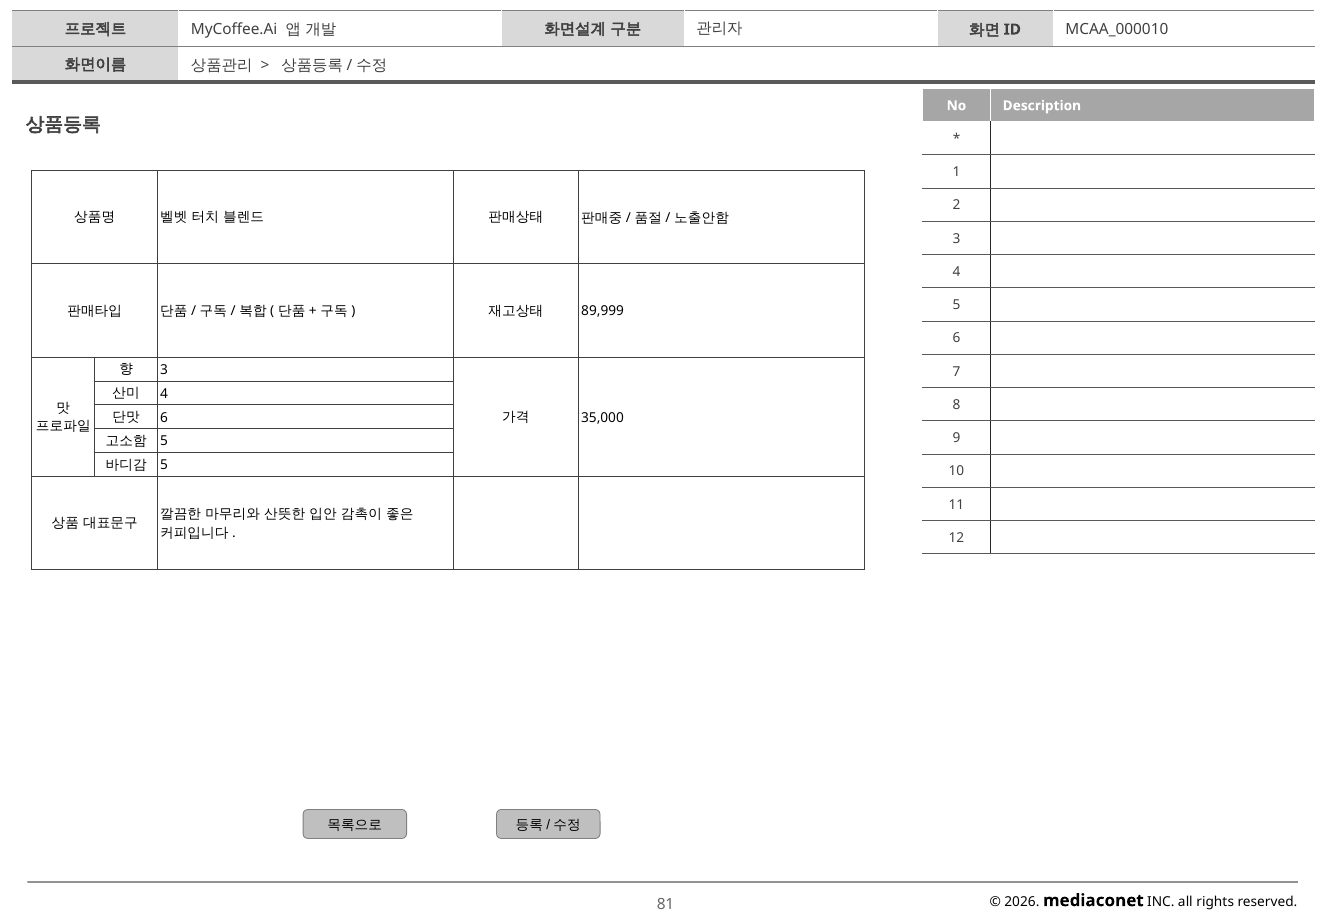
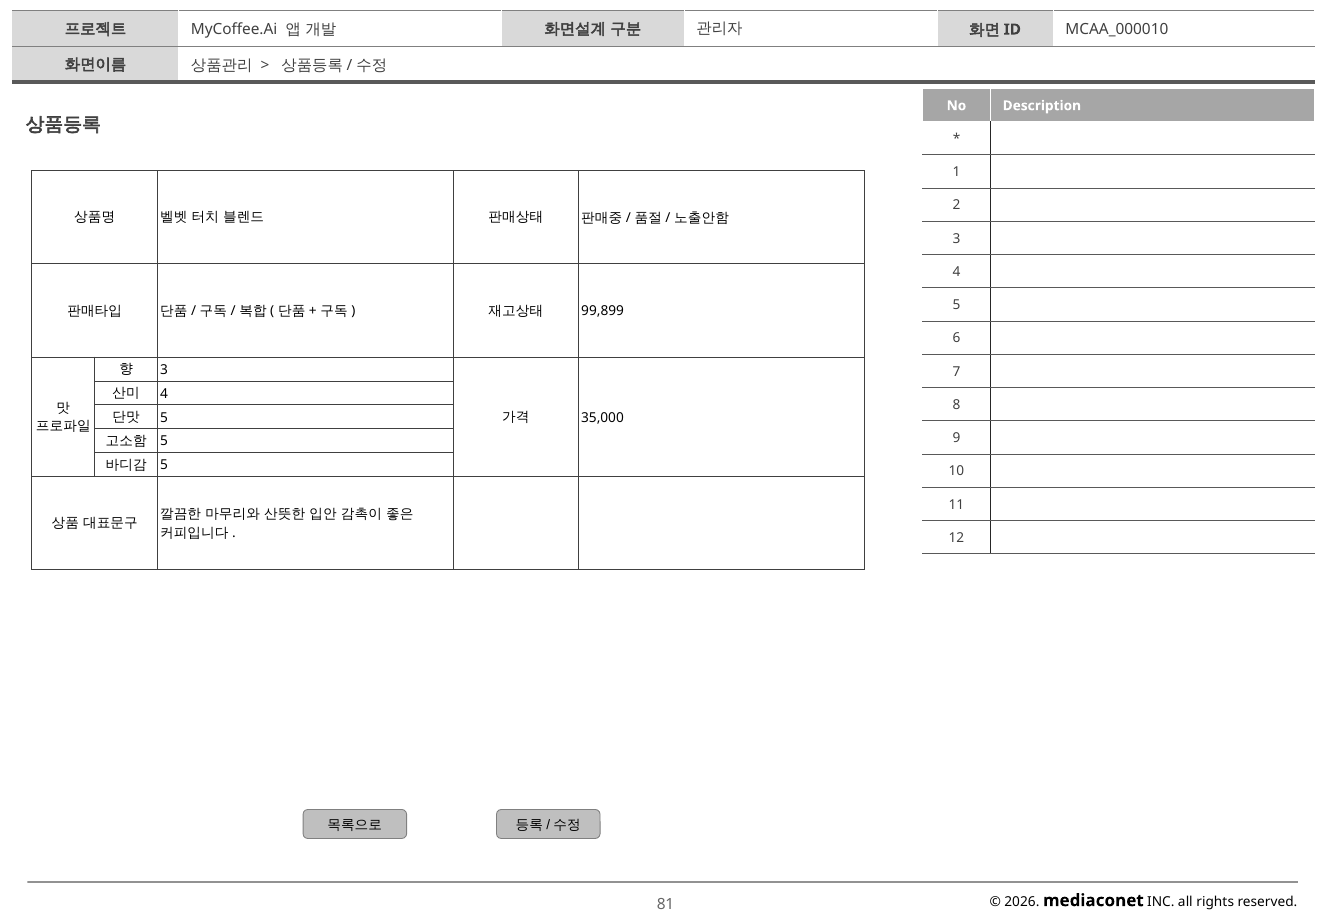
89,999: 89,999 -> 99,899 (603, 311)
6: 6 -> 5 (164, 418)
